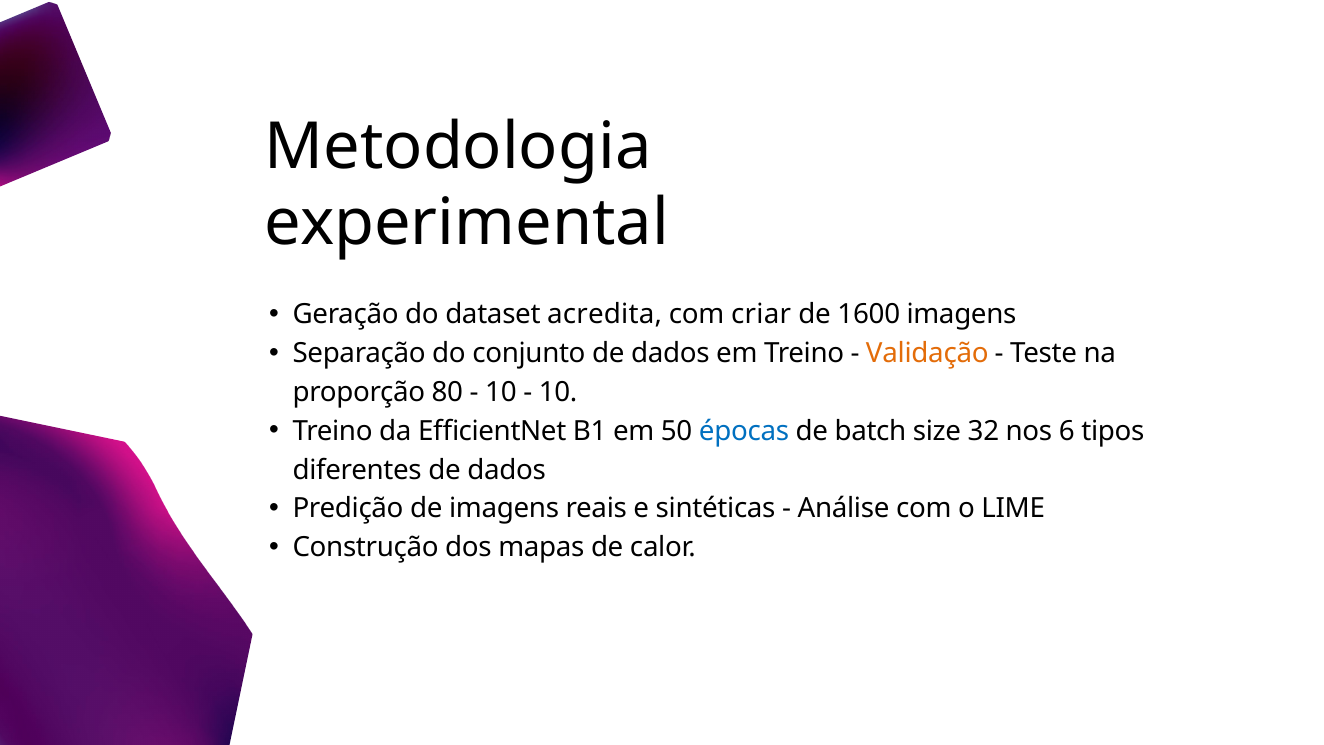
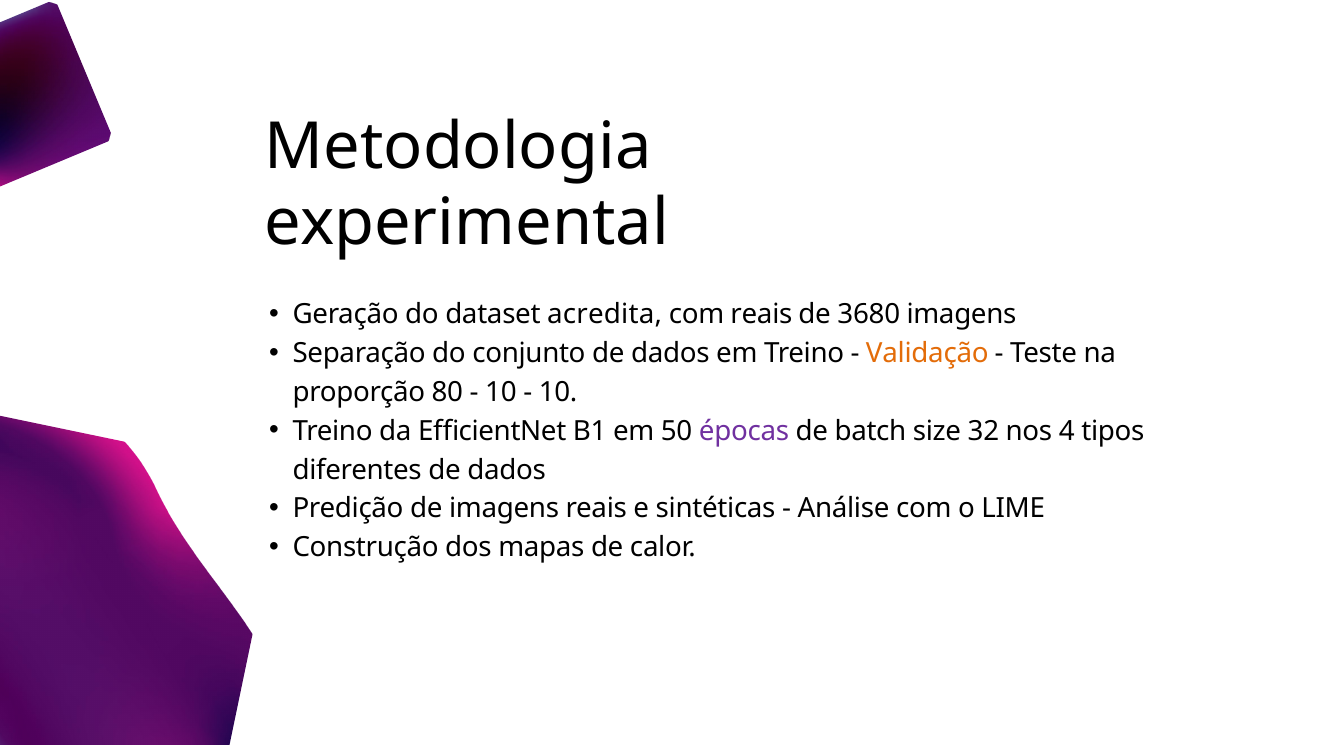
com criar: criar -> reais (761, 315)
1600: 1600 -> 3680 (869, 315)
épocas colour: blue -> purple (744, 431)
6: 6 -> 4 (1067, 431)
